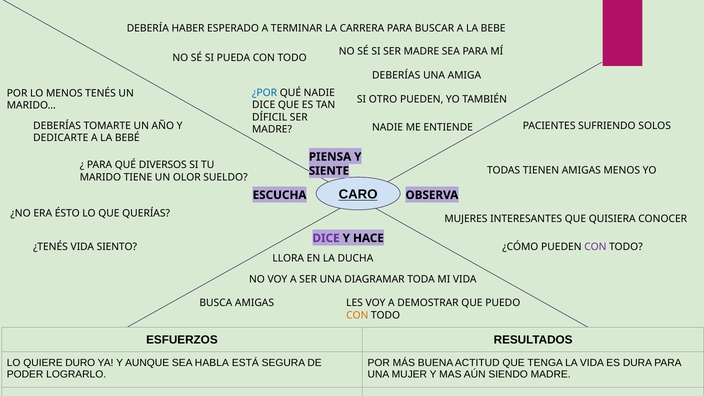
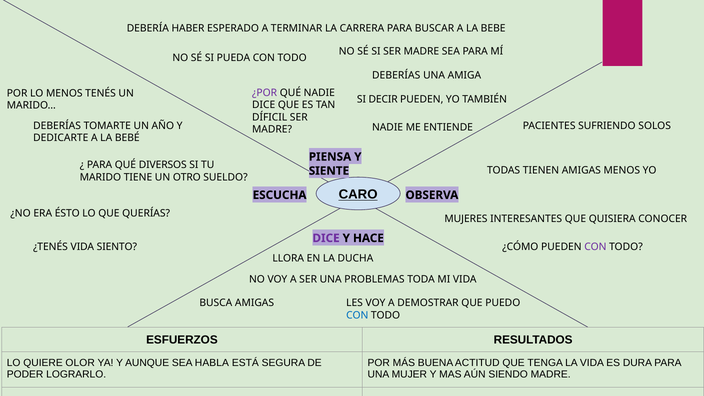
¿POR colour: blue -> purple (265, 93)
OTRO: OTRO -> DECIR (383, 99)
OLOR: OLOR -> OTRO (187, 177)
DIAGRAMAR: DIAGRAMAR -> PROBLEMAS (374, 279)
CON colour: orange -> blue (357, 315)
DURO: DURO -> OLOR (80, 363)
